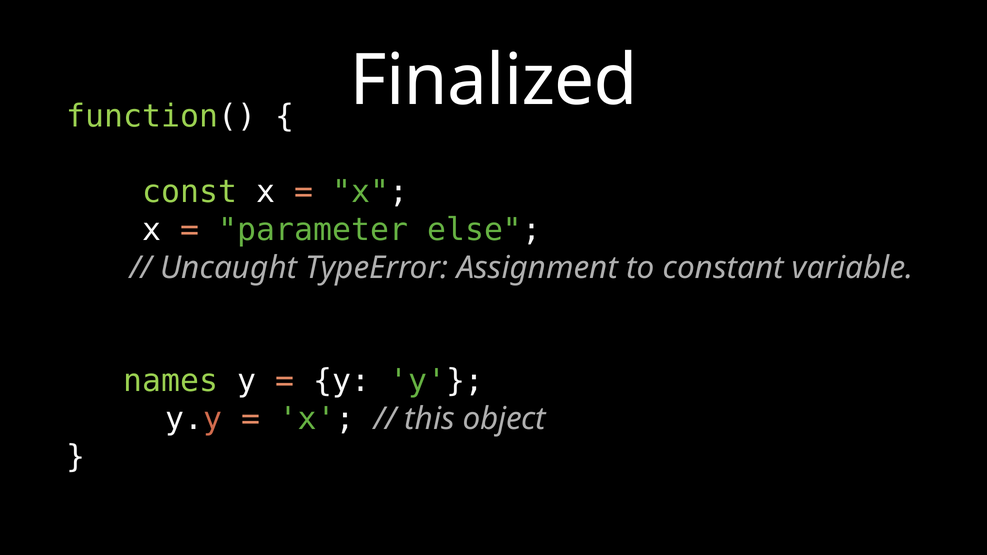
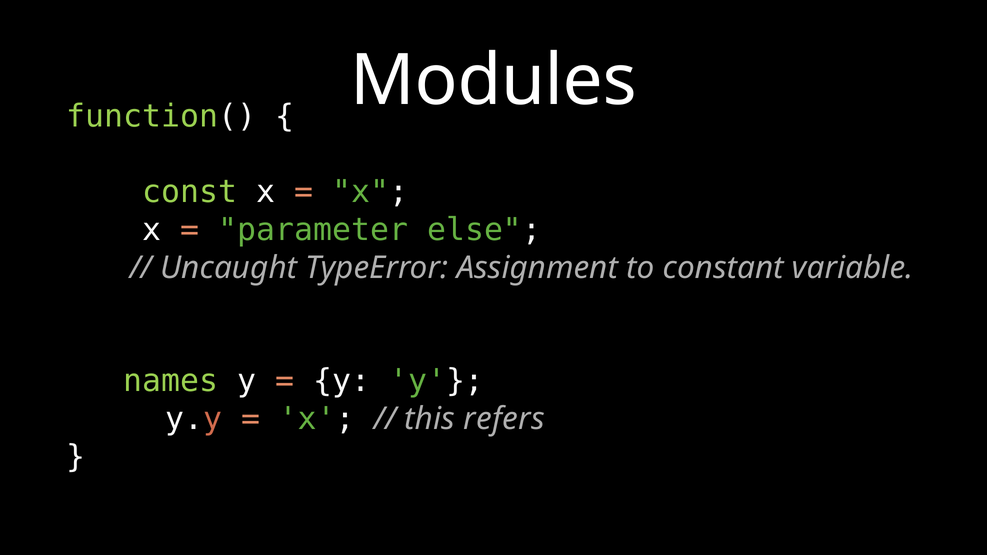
Finalized: Finalized -> Modules (494, 81)
object: object -> refers (504, 419)
